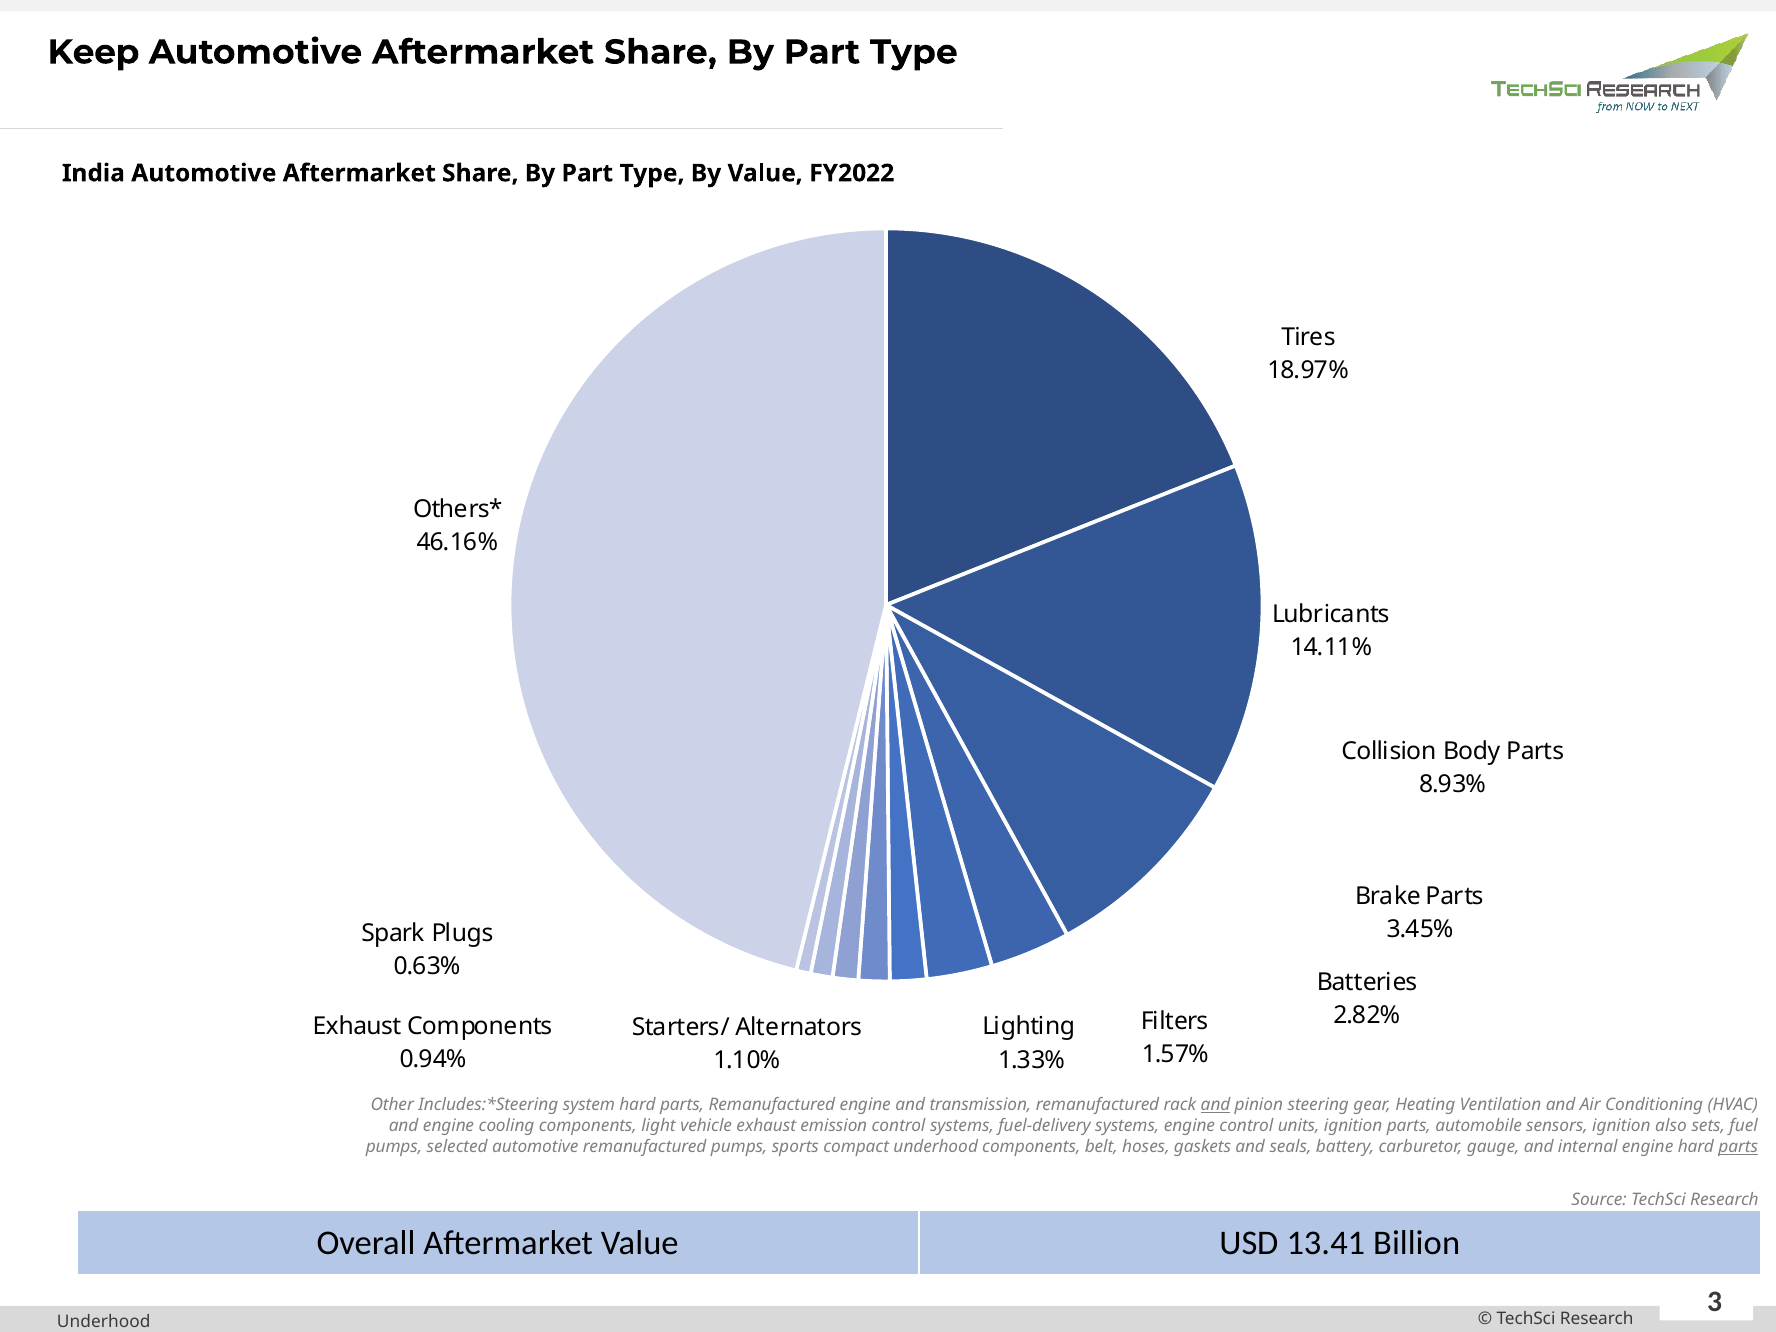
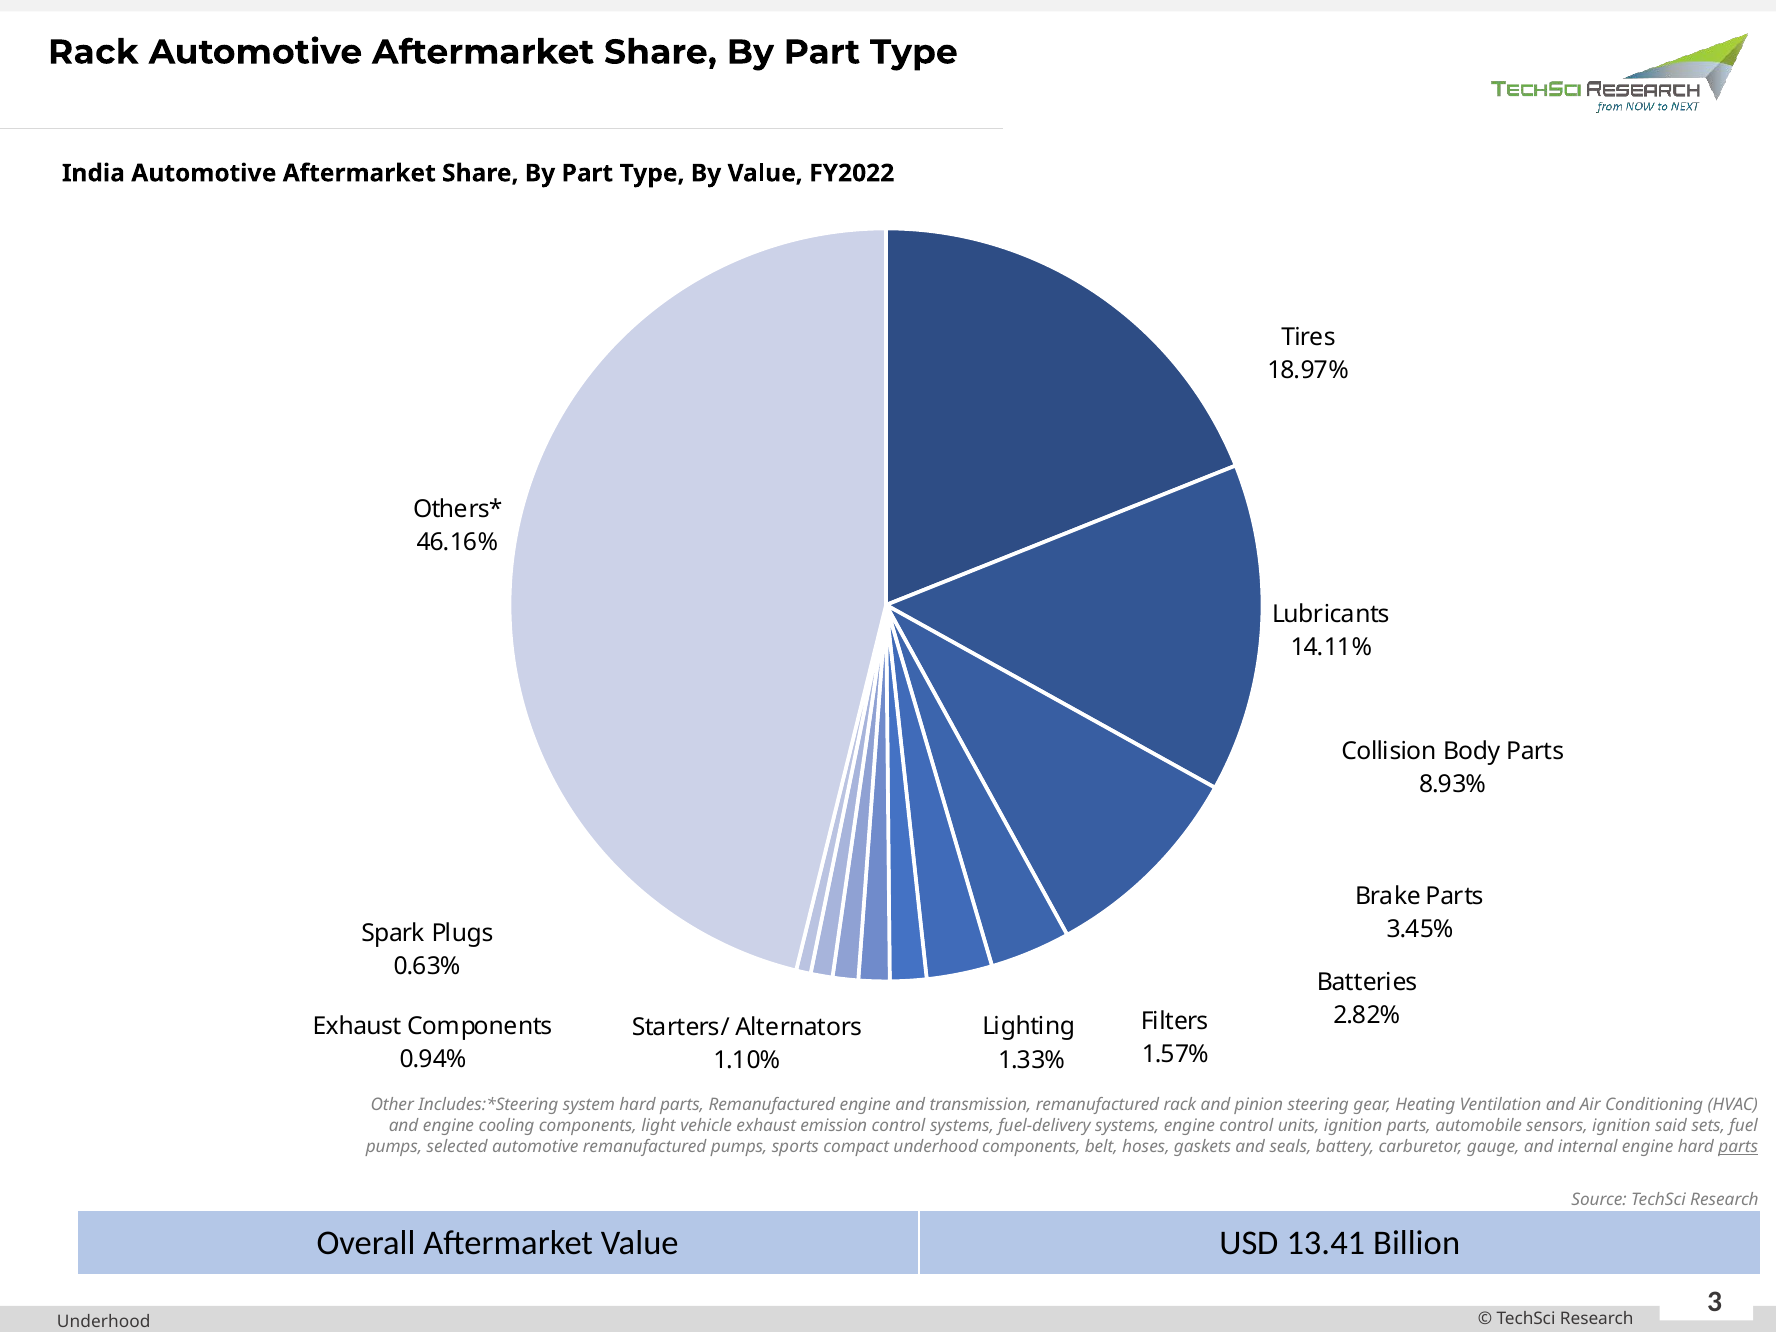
Keep: Keep -> Rack (93, 52)
and underline: present -> none (1216, 1105)
also: also -> said (1671, 1126)
